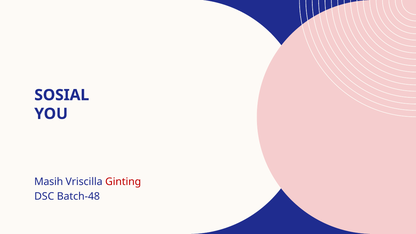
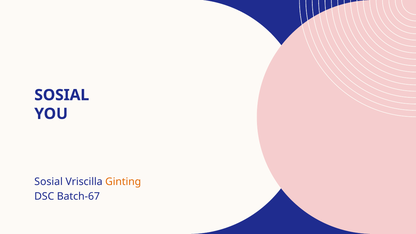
Masih: Masih -> Sosial (49, 182)
Ginting colour: red -> orange (123, 182)
Batch-48: Batch-48 -> Batch-67 (78, 197)
